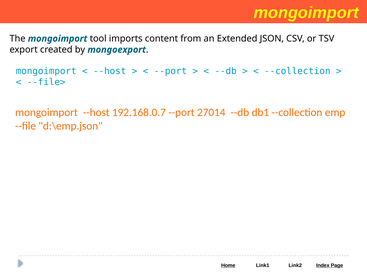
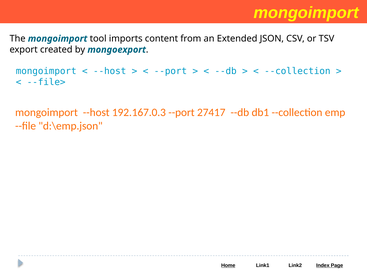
192.168.0.7: 192.168.0.7 -> 192.167.0.3 (139, 112)
27014: 27014 -> 27417 (211, 112)
